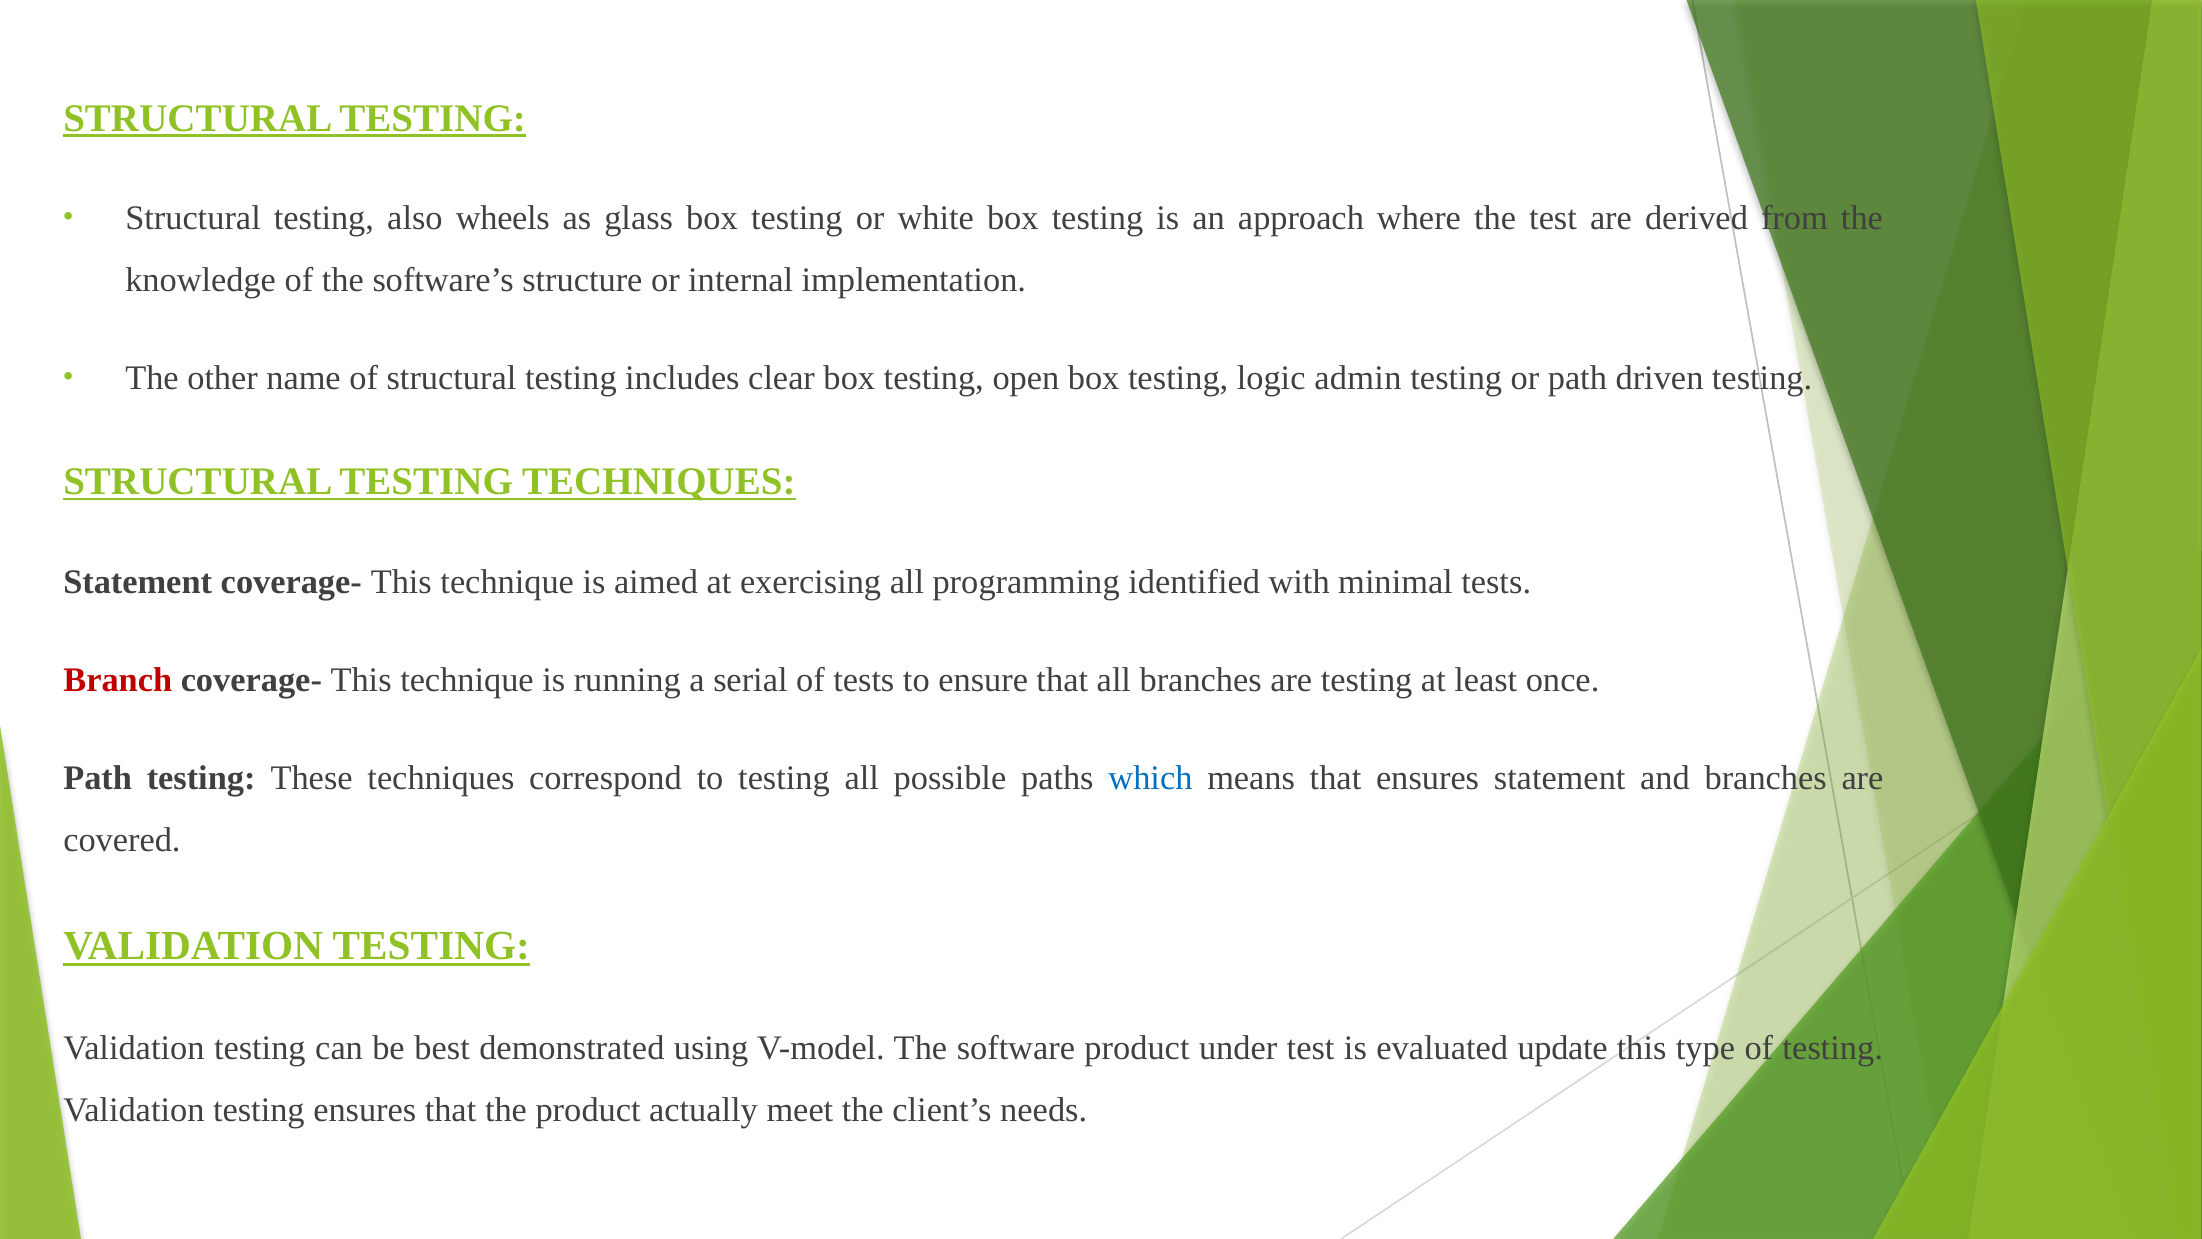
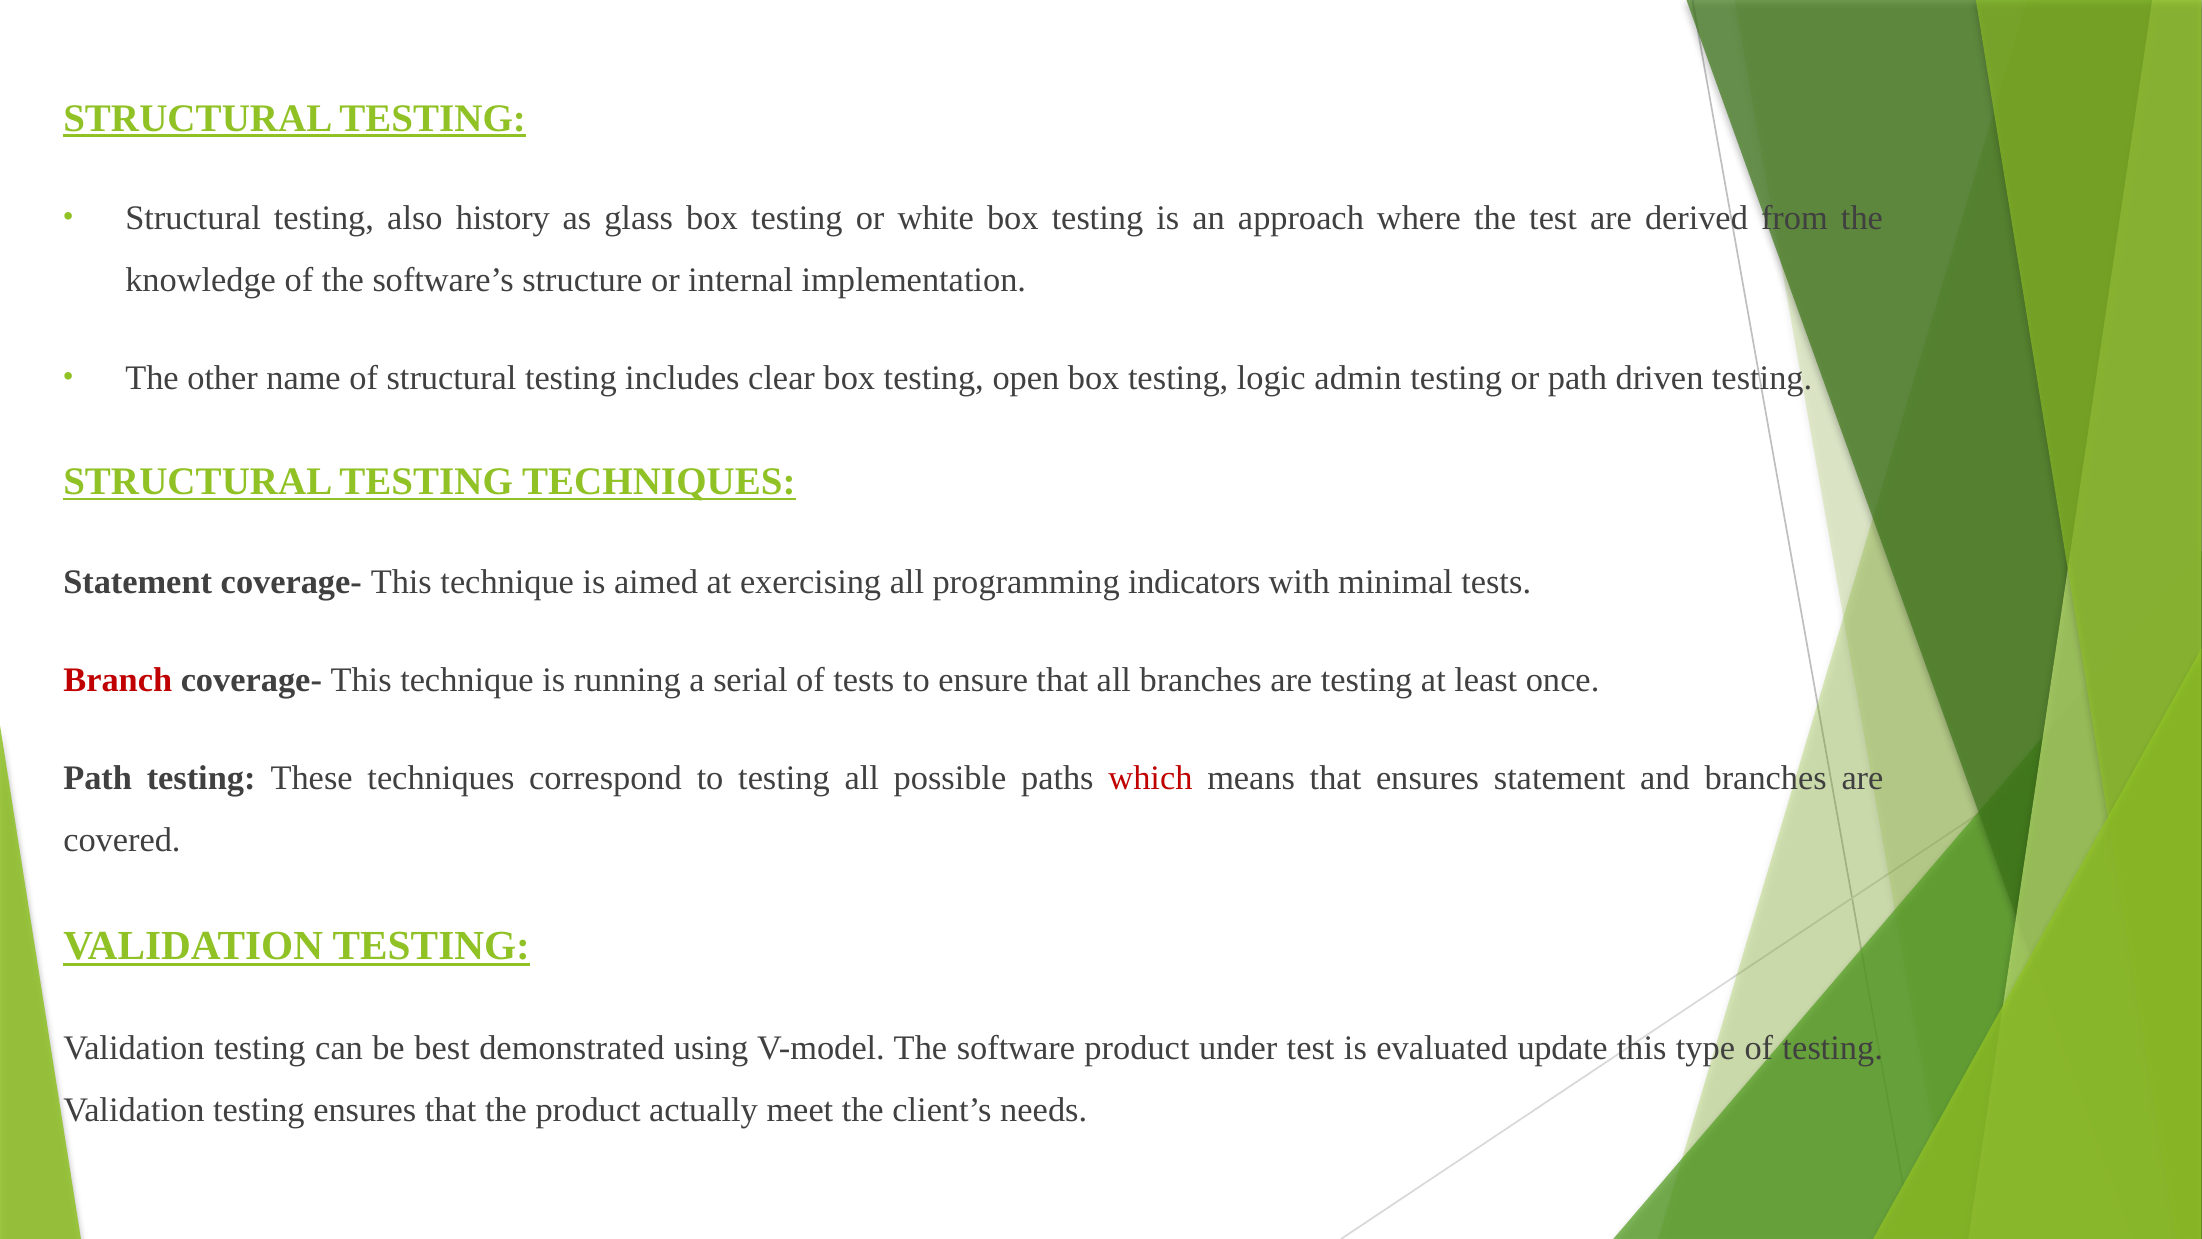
wheels: wheels -> history (503, 218)
identified: identified -> indicators (1194, 582)
which colour: blue -> red (1150, 778)
